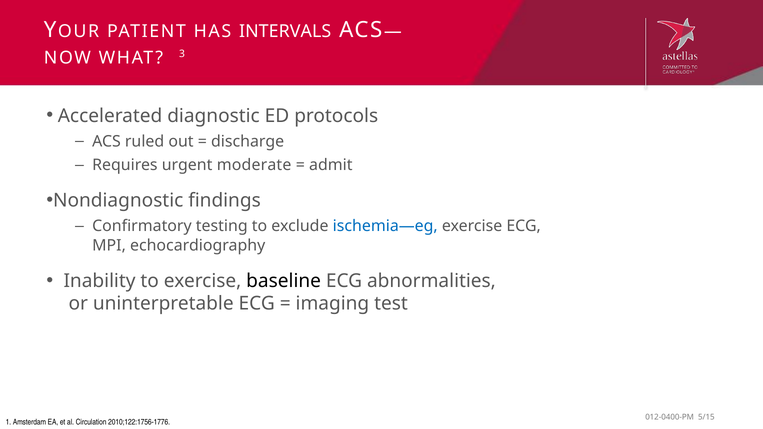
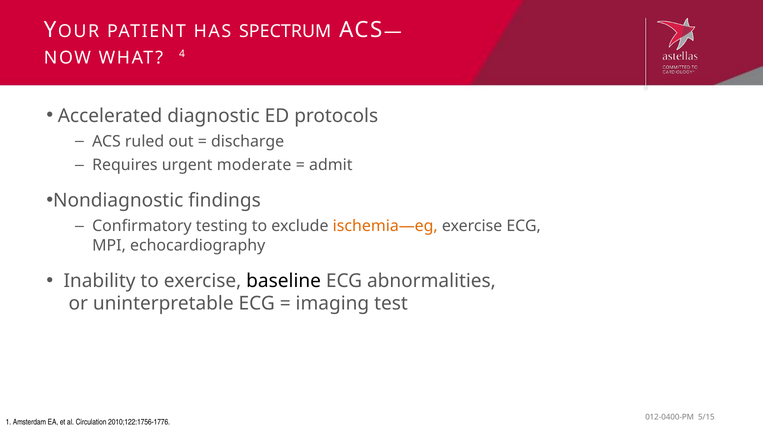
INTERVALS: INTERVALS -> SPECTRUM (285, 31)
3: 3 -> 4 (182, 54)
ischemia—eg colour: blue -> orange (385, 226)
